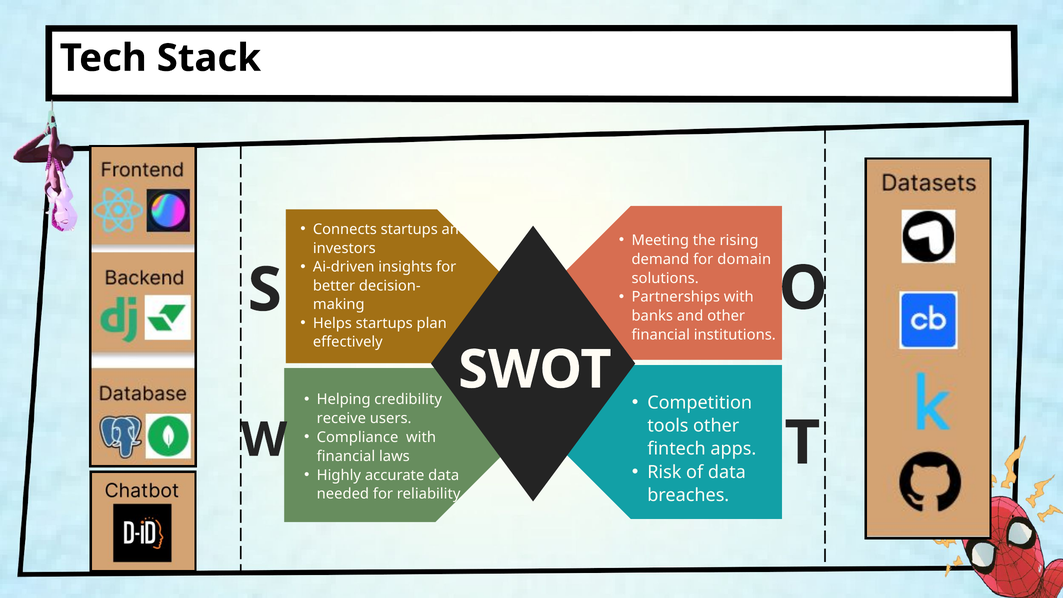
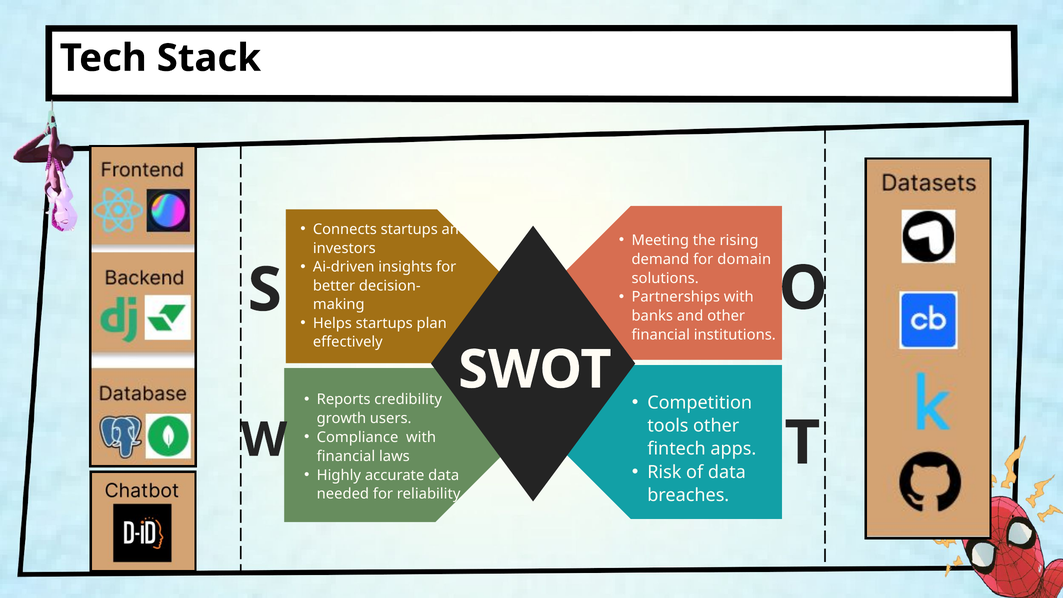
Helping: Helping -> Reports (344, 400)
receive: receive -> growth (341, 418)
